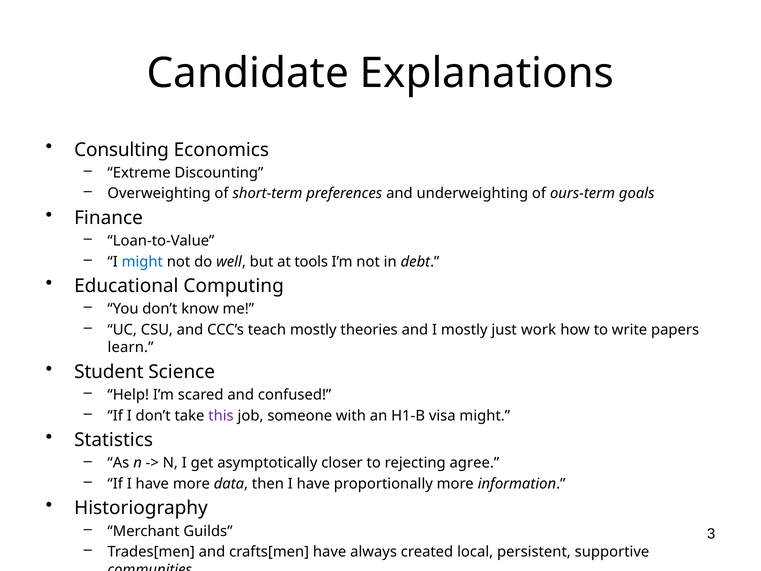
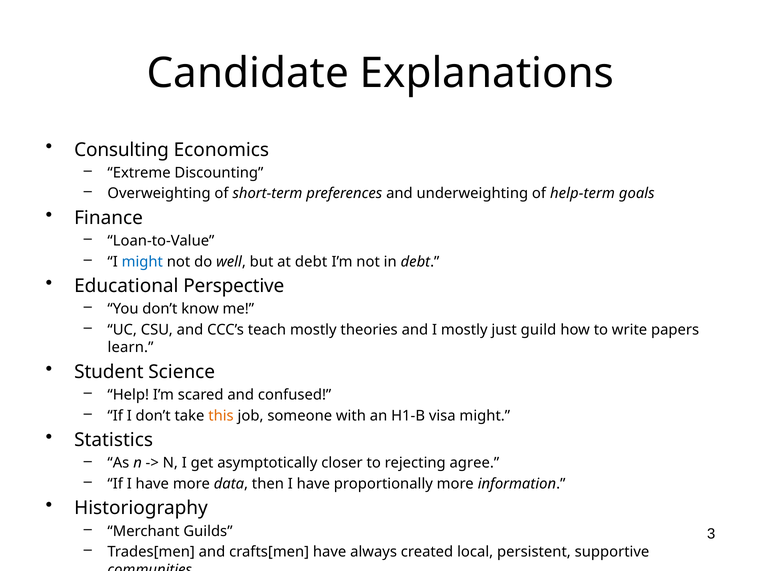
ours-term: ours-term -> help-term (582, 193)
at tools: tools -> debt (311, 262)
Computing: Computing -> Perspective (234, 286)
work: work -> guild (539, 330)
this colour: purple -> orange (221, 415)
